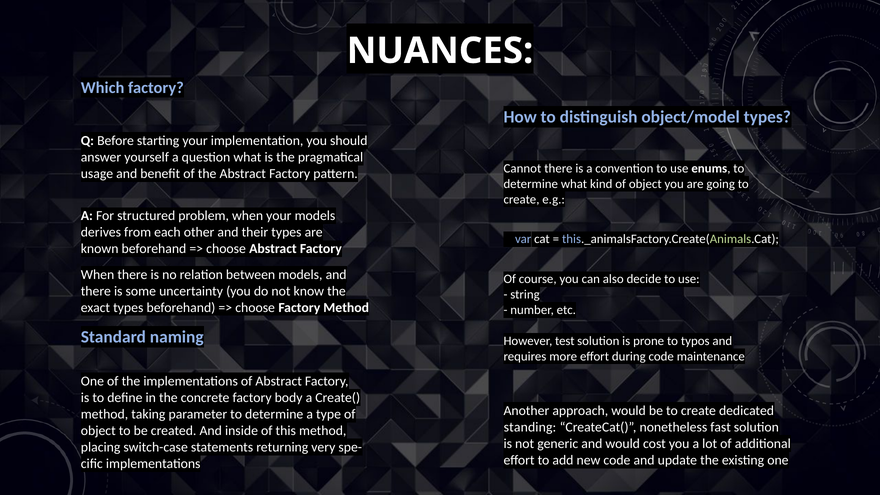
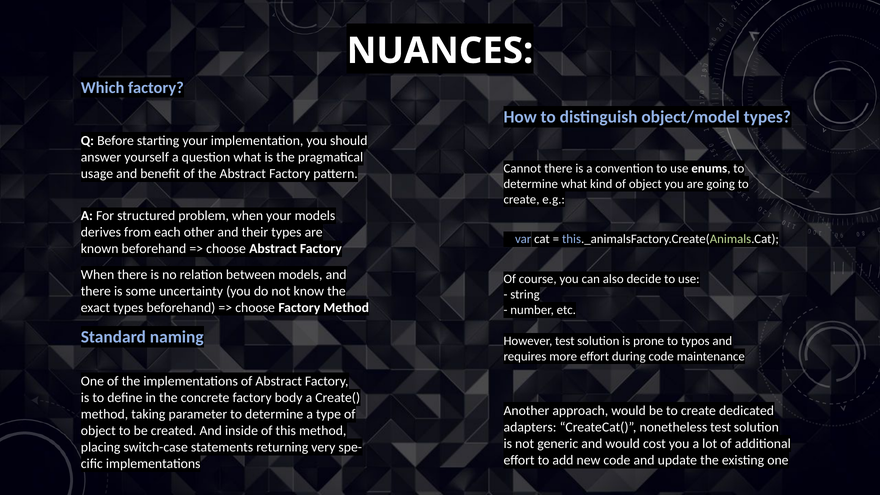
standing: standing -> adapters (530, 427)
nonetheless fast: fast -> test (721, 427)
